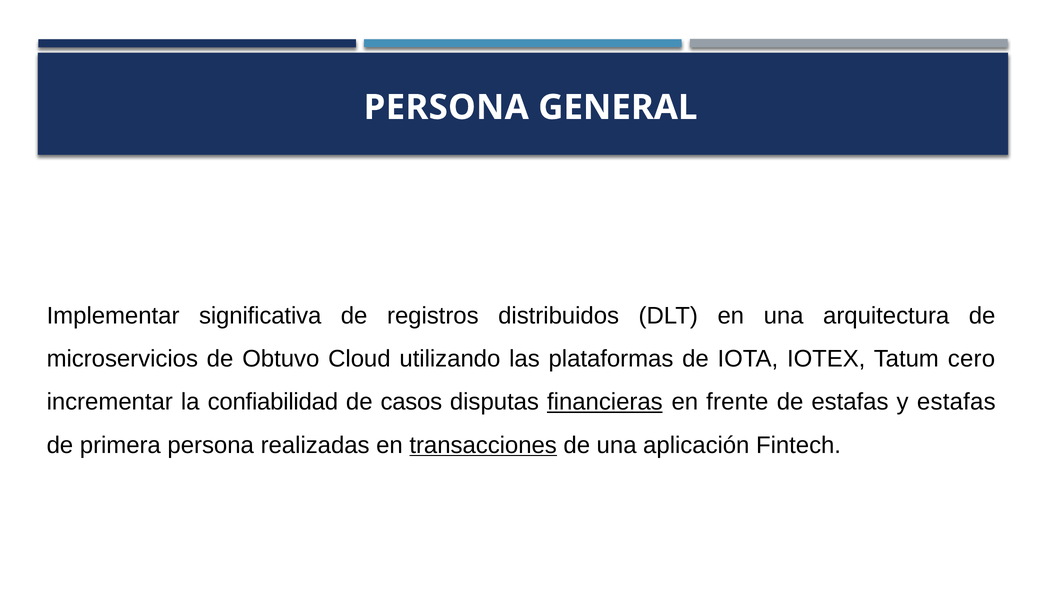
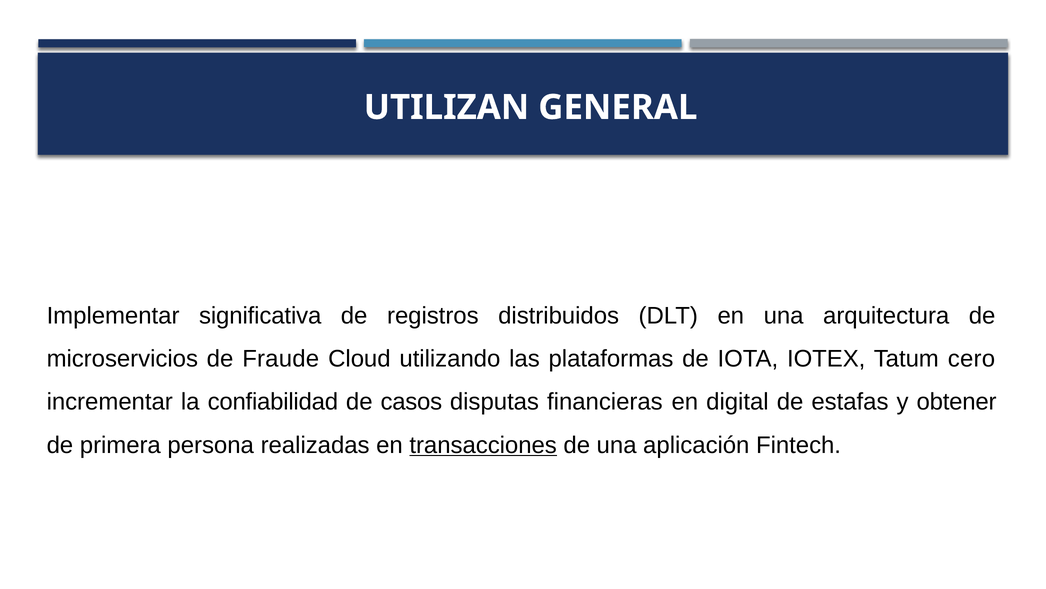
PERSONA: PERSONA -> UTILIZAN (446, 107)
Obtuvo: Obtuvo -> Fraude (281, 359)
financieras underline: present -> none (605, 402)
frente: frente -> digital (737, 402)
y estafas: estafas -> obtener (957, 402)
